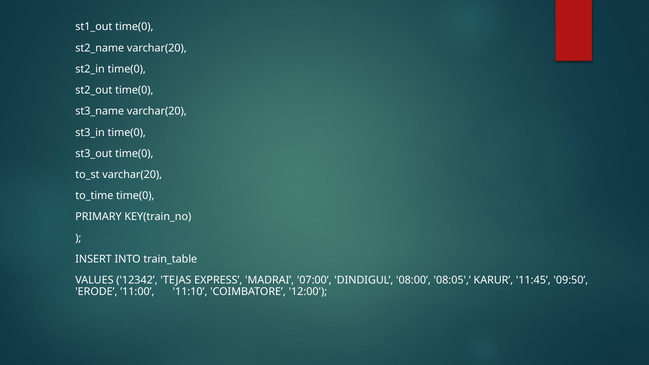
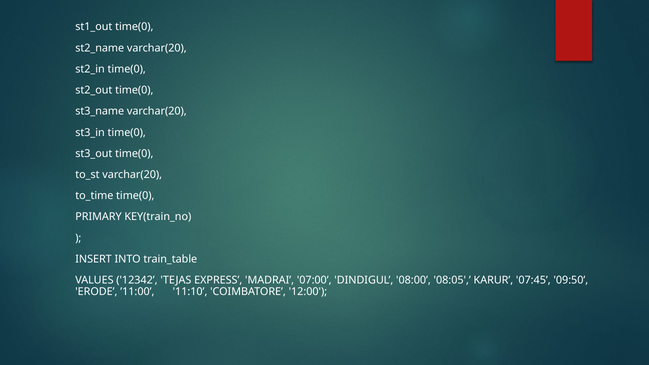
11:45: 11:45 -> 07:45 (533, 280)
